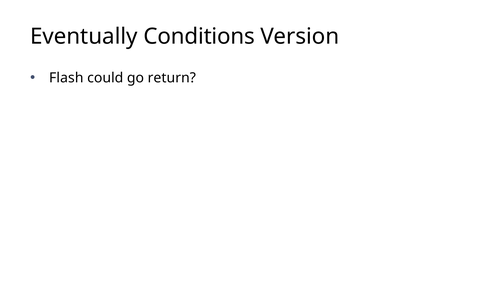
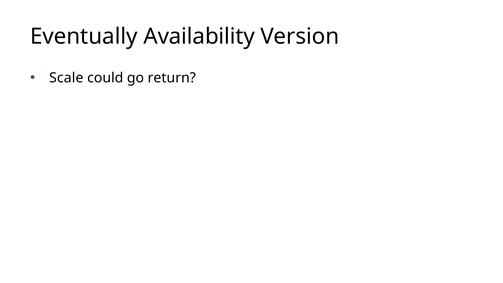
Conditions: Conditions -> Availability (199, 36)
Flash: Flash -> Scale (66, 78)
